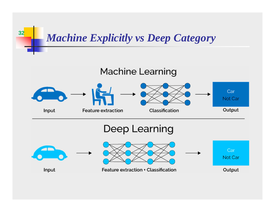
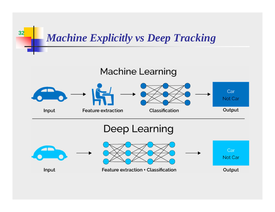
Category: Category -> Tracking (195, 38)
